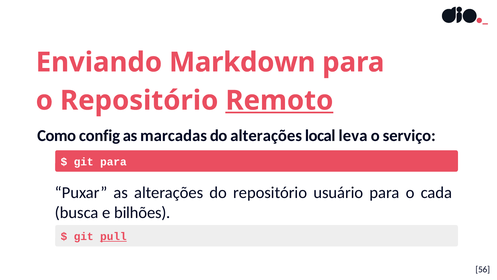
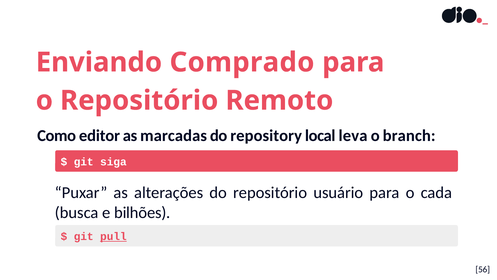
Markdown: Markdown -> Comprado (242, 62)
Remoto underline: present -> none (279, 100)
config: config -> editor (99, 135)
do alterações: alterações -> repository (266, 135)
serviço: serviço -> branch (409, 135)
git para: para -> siga (113, 162)
